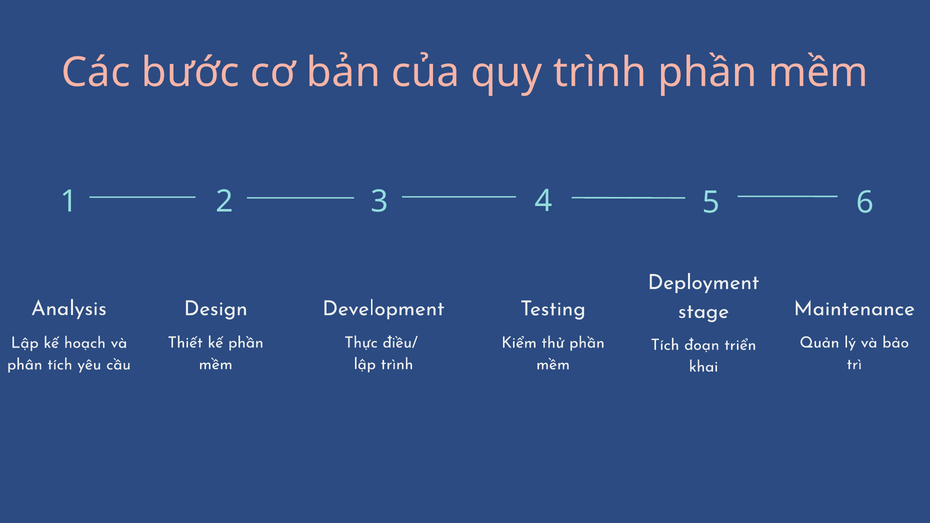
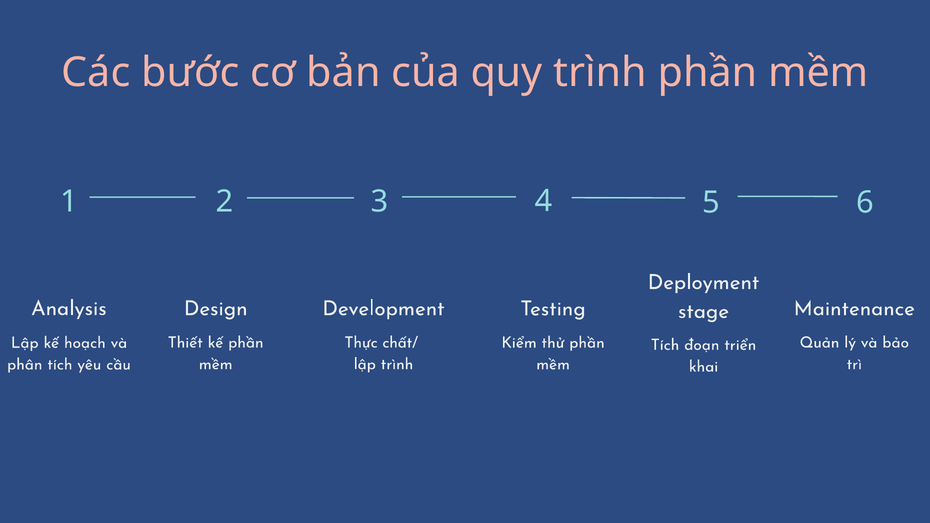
điều/: điều/ -> chất/ (400, 342)
